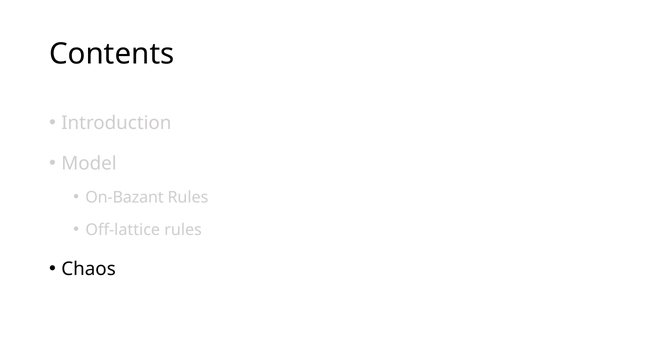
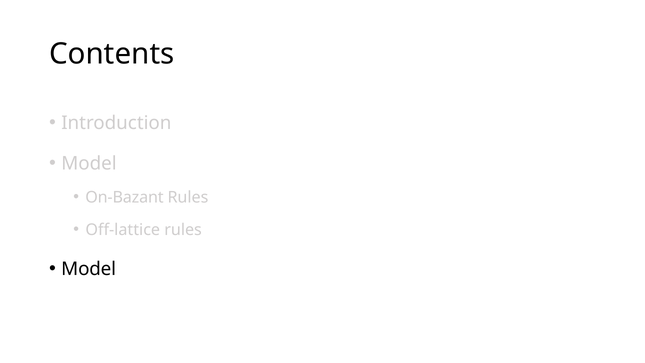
Chaos: Chaos -> Model (89, 269)
